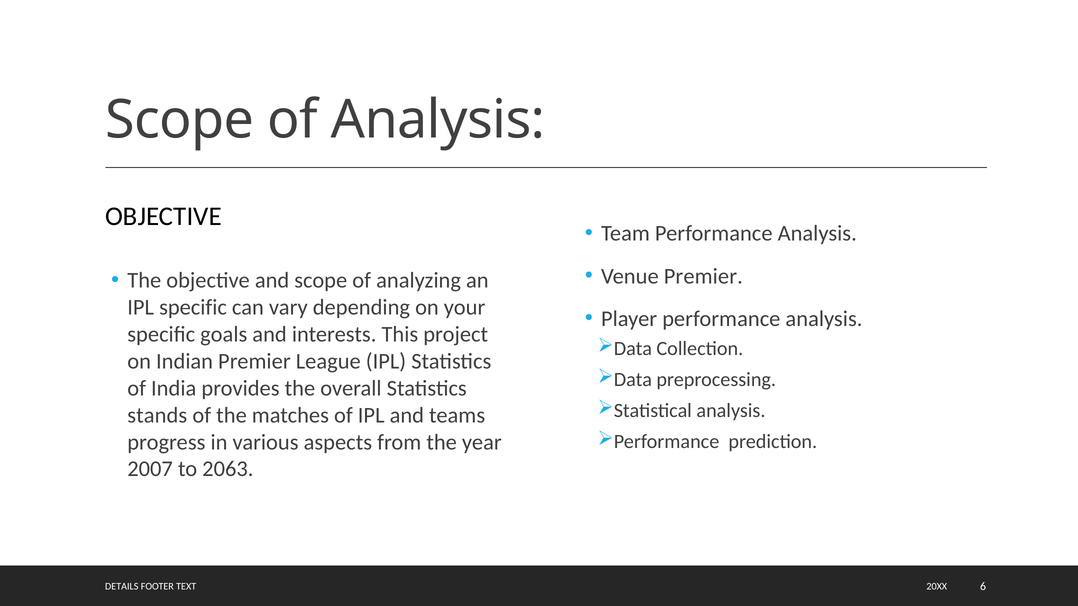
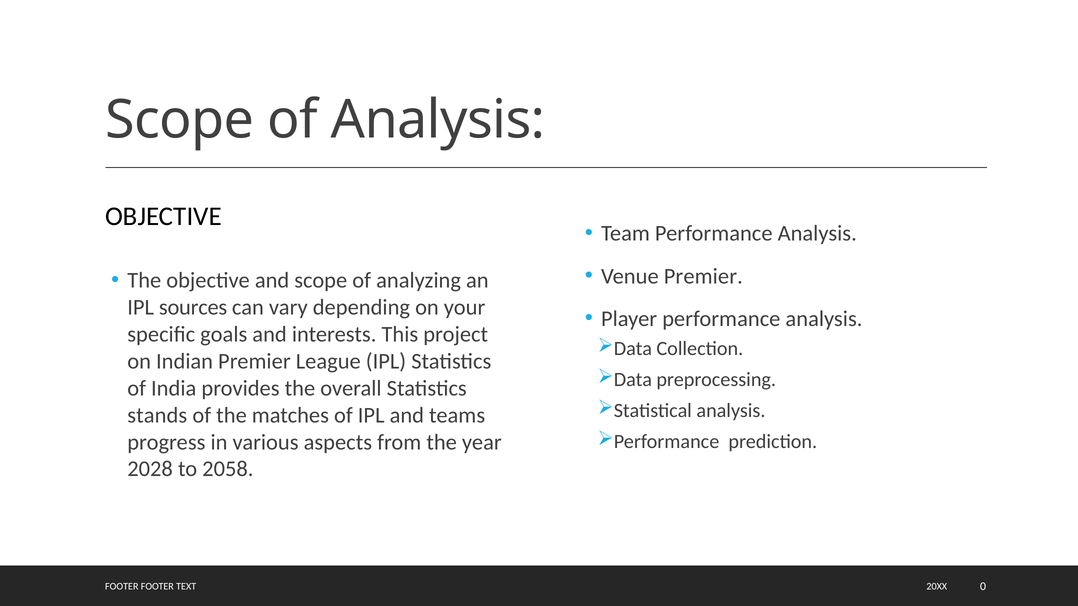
IPL specific: specific -> sources (193, 308)
2007: 2007 -> 2028 (150, 469)
2063: 2063 -> 2058 (228, 469)
DETAILS: DETAILS -> FOOTER (122, 587)
6: 6 -> 0 (983, 587)
